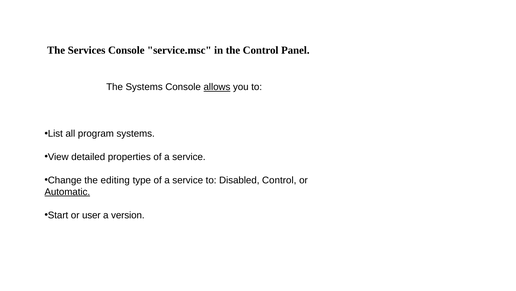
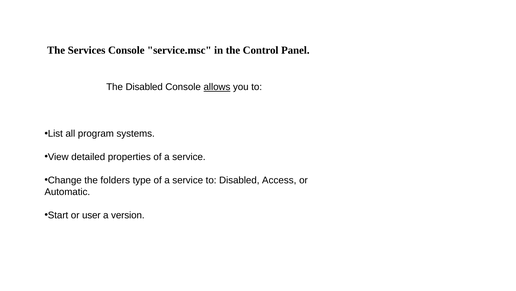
The Systems: Systems -> Disabled (144, 87)
editing: editing -> folders (115, 180)
Disabled Control: Control -> Access (279, 180)
Automatic underline: present -> none (67, 191)
